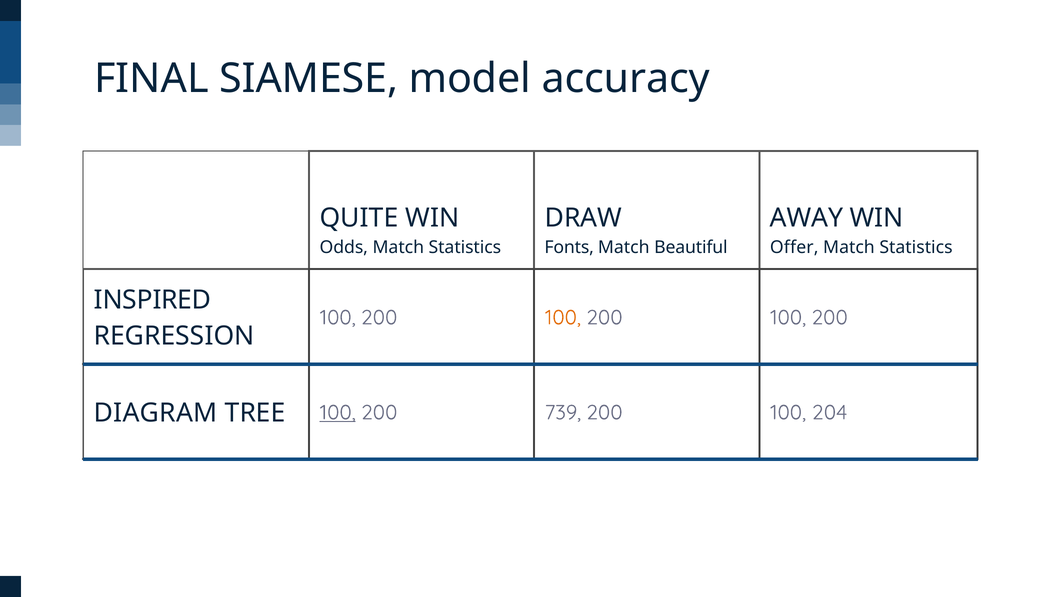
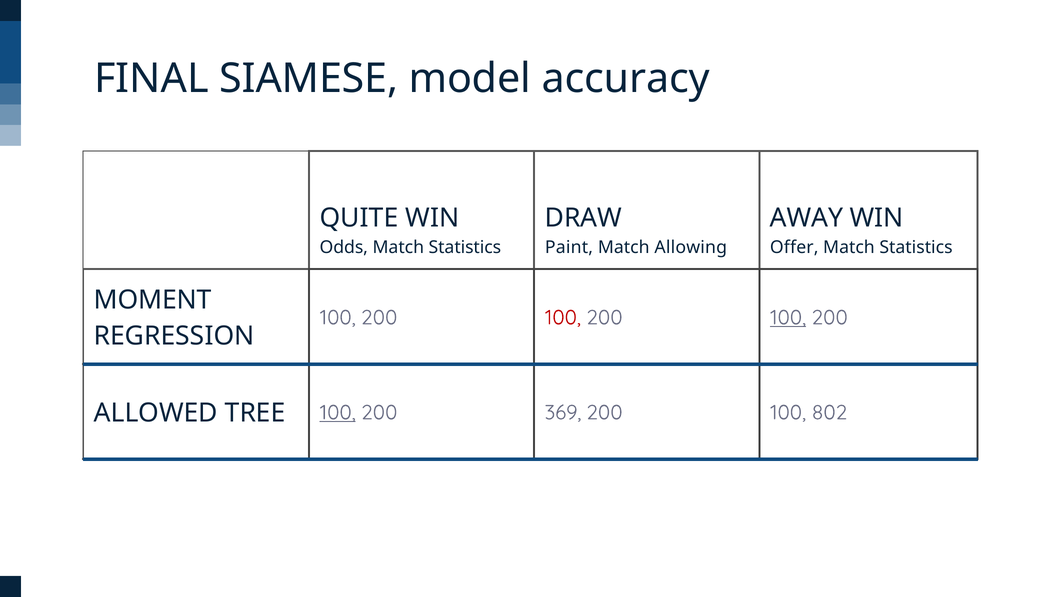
Fonts: Fonts -> Paint (569, 248)
Beautiful: Beautiful -> Allowing (691, 248)
INSPIRED: INSPIRED -> MOMENT (153, 300)
100 colour: orange -> red (563, 317)
100 underline: none -> present (788, 317)
DIAGRAM: DIAGRAM -> ALLOWED (156, 413)
739: 739 -> 369 (563, 412)
204: 204 -> 802 (830, 412)
